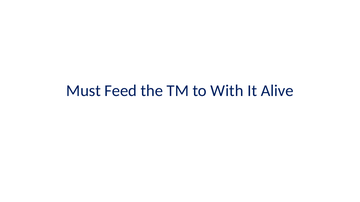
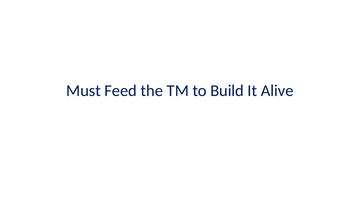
With: With -> Build (227, 91)
